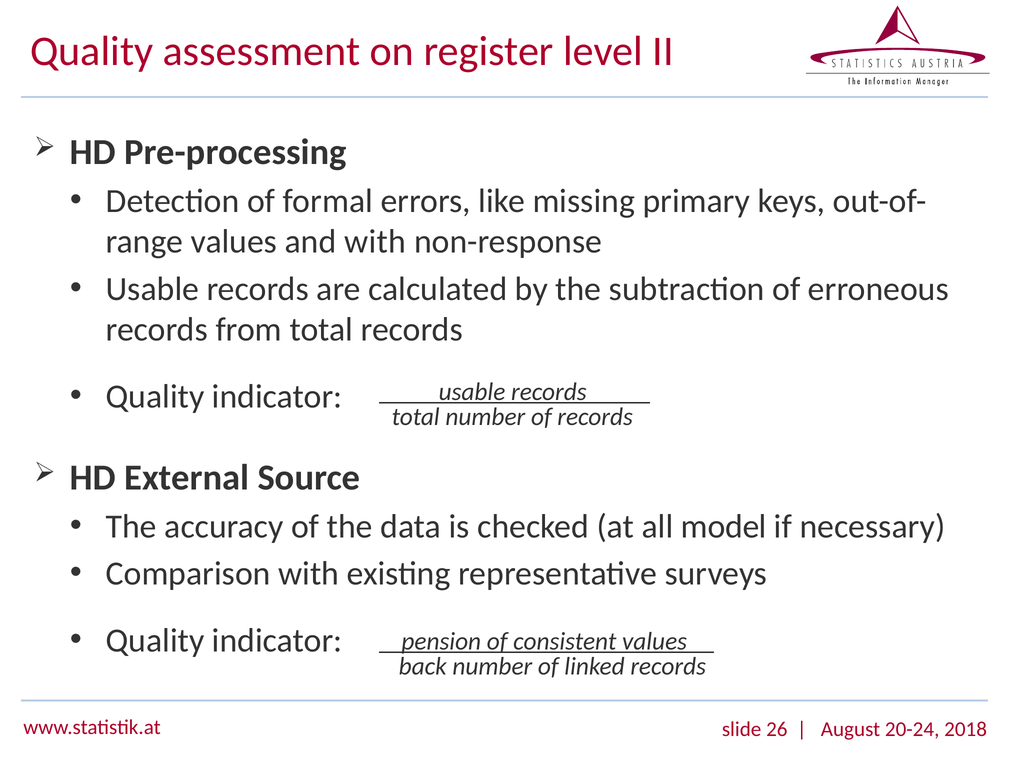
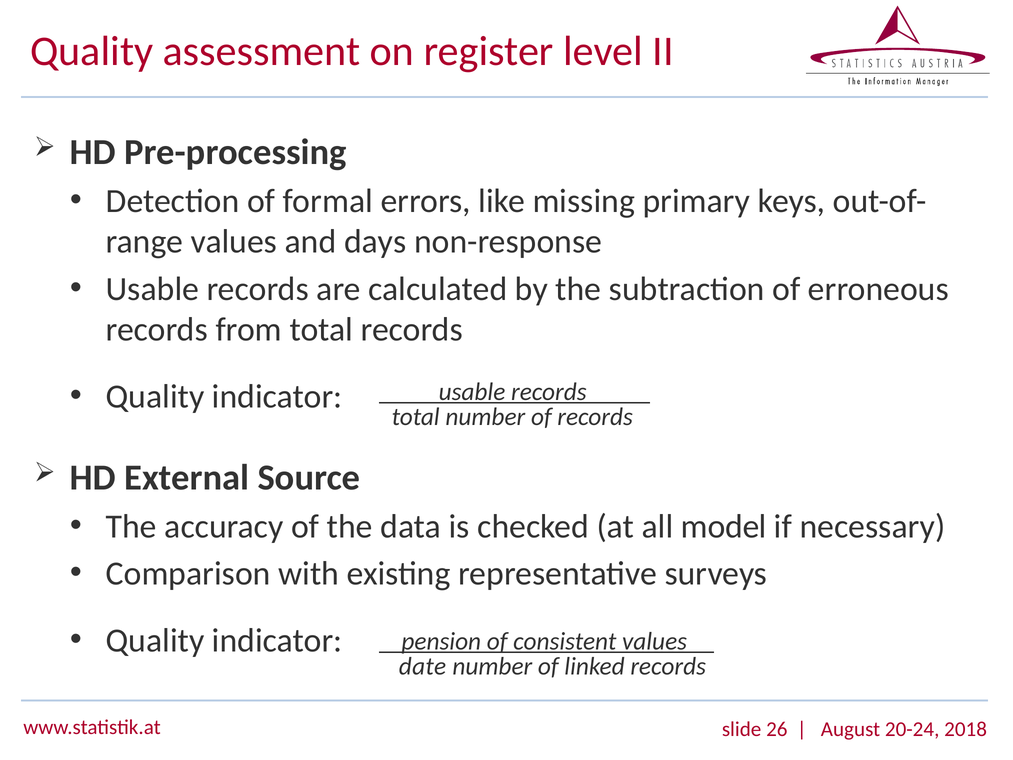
and with: with -> days (375, 242)
back: back -> date (423, 666)
